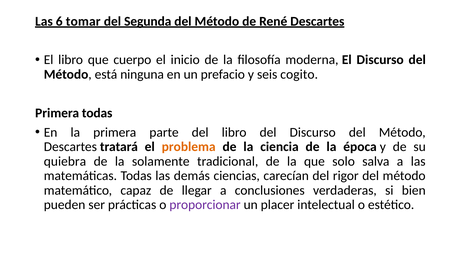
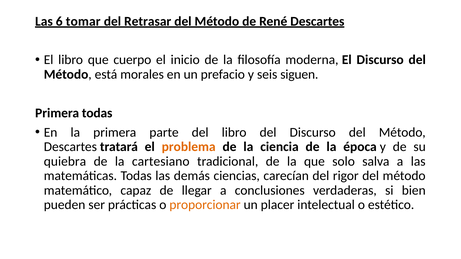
Segunda: Segunda -> Retrasar (148, 21)
ninguna: ninguna -> morales (142, 74)
cogito: cogito -> siguen (299, 74)
solamente: solamente -> cartesiano (161, 161)
proporcionar colour: purple -> orange (205, 205)
